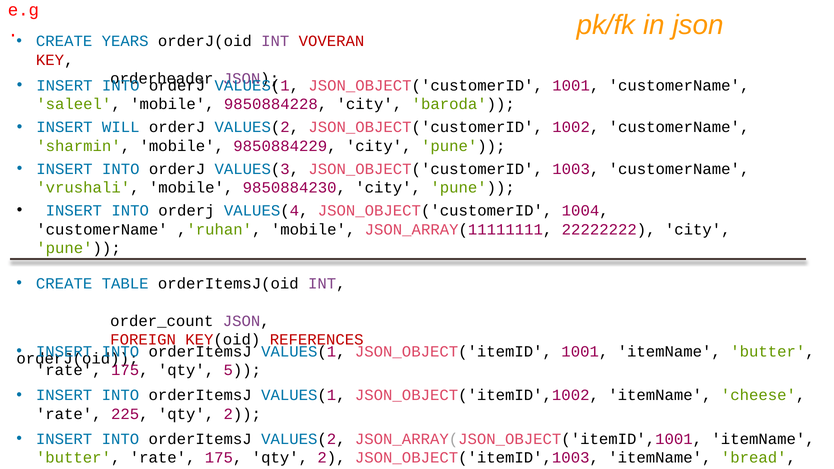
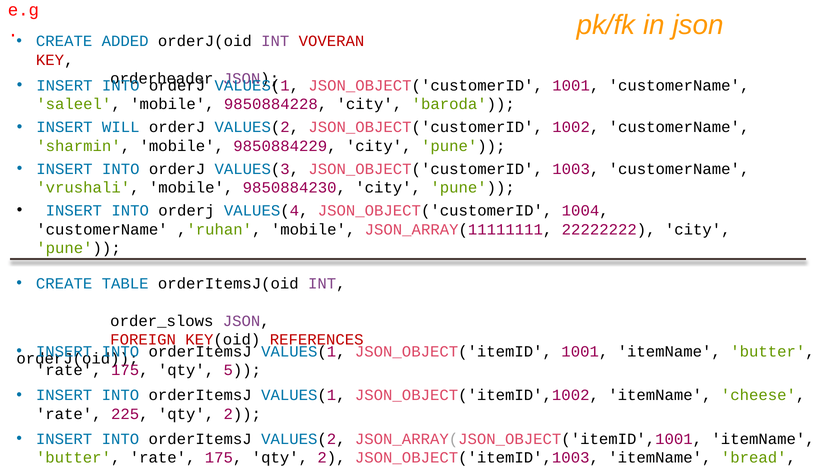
YEARS: YEARS -> ADDED (125, 41)
order_count: order_count -> order_slows (162, 321)
